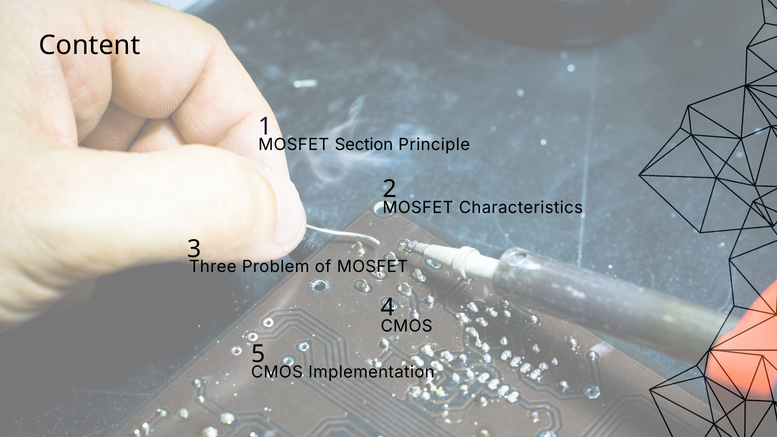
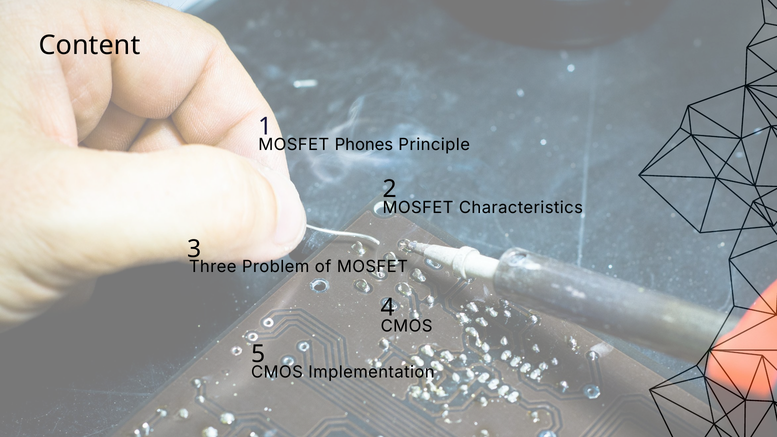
Section: Section -> Phones (364, 145)
